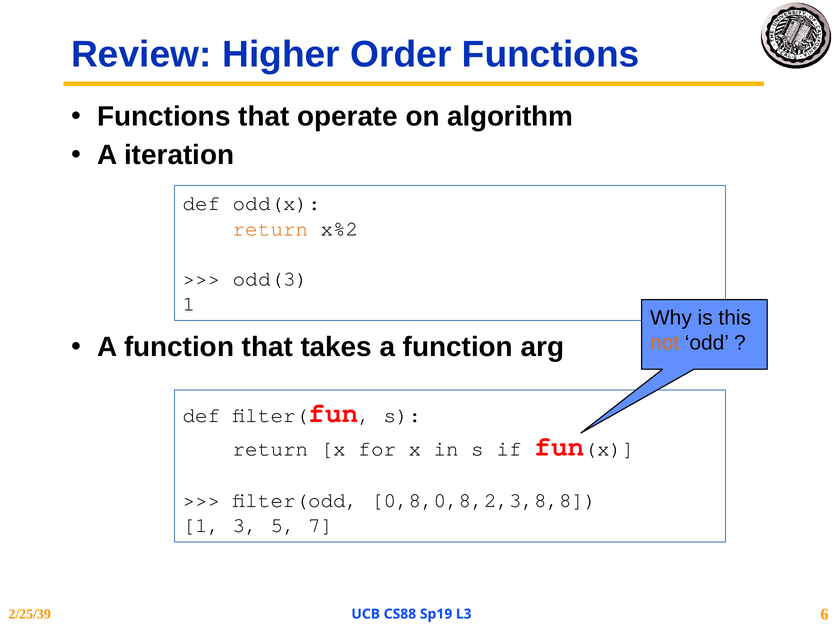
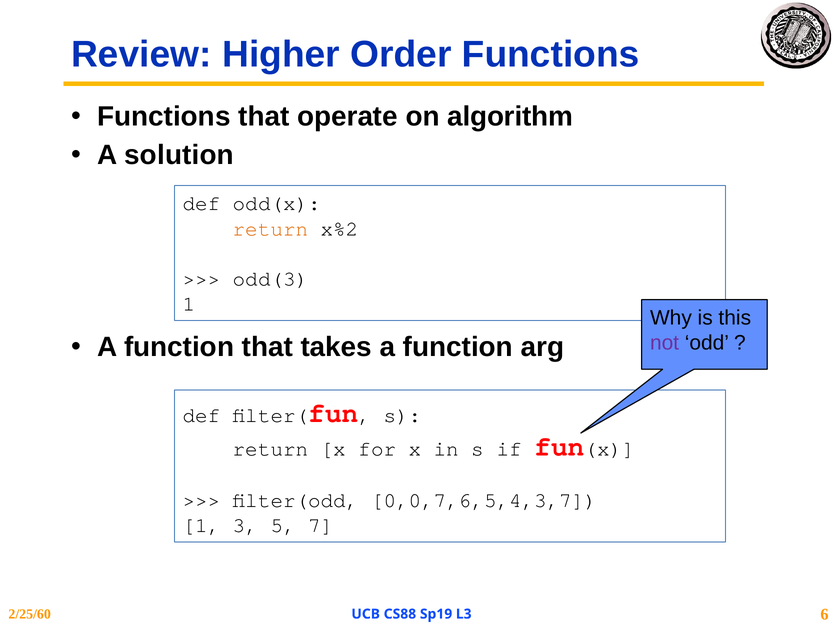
iteration: iteration -> solution (179, 155)
not colour: orange -> purple (665, 343)
0,8,0,8,2,3,8,8: 0,8,0,8,2,3,8,8 -> 0,0,7,6,5,4,3,7 (484, 501)
2/25/39: 2/25/39 -> 2/25/60 (30, 615)
